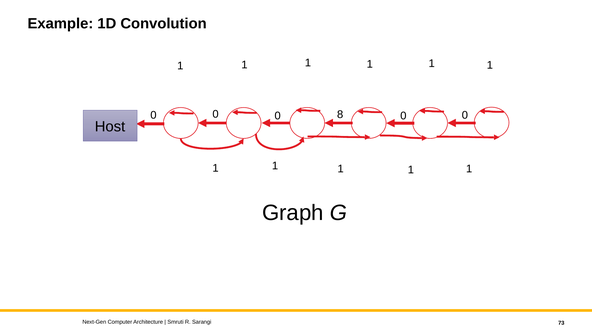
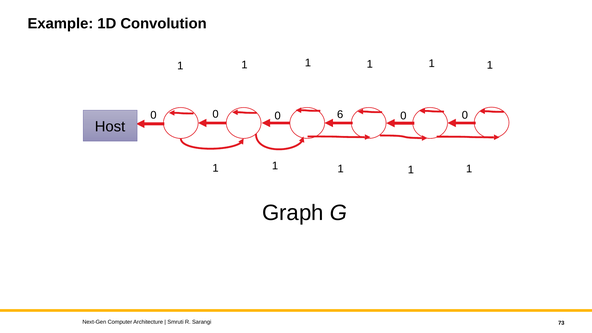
8: 8 -> 6 (340, 115)
